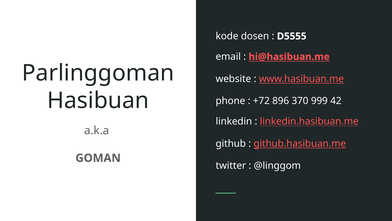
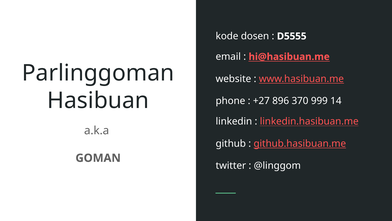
+72: +72 -> +27 (261, 101)
42: 42 -> 14 (336, 101)
